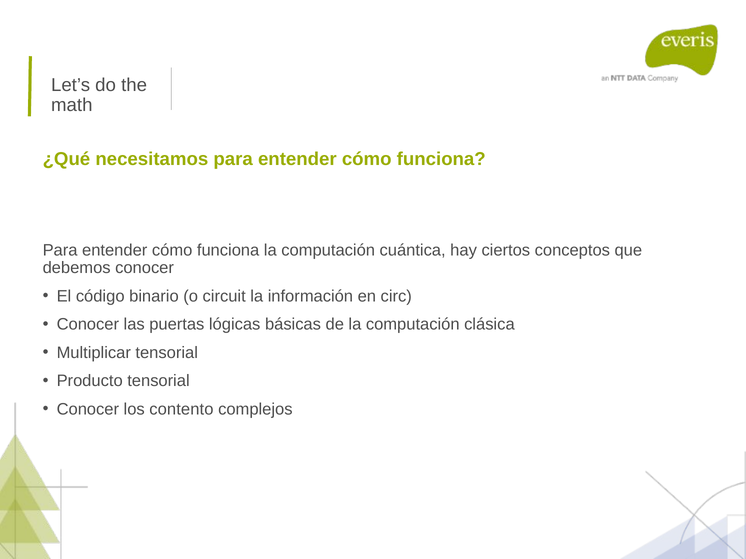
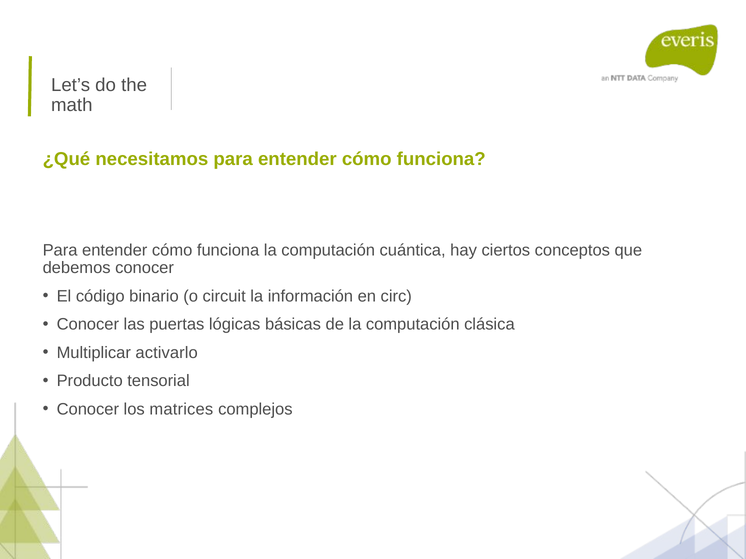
Multiplicar tensorial: tensorial -> activarlo (167, 353)
contento: contento -> matrices (181, 409)
